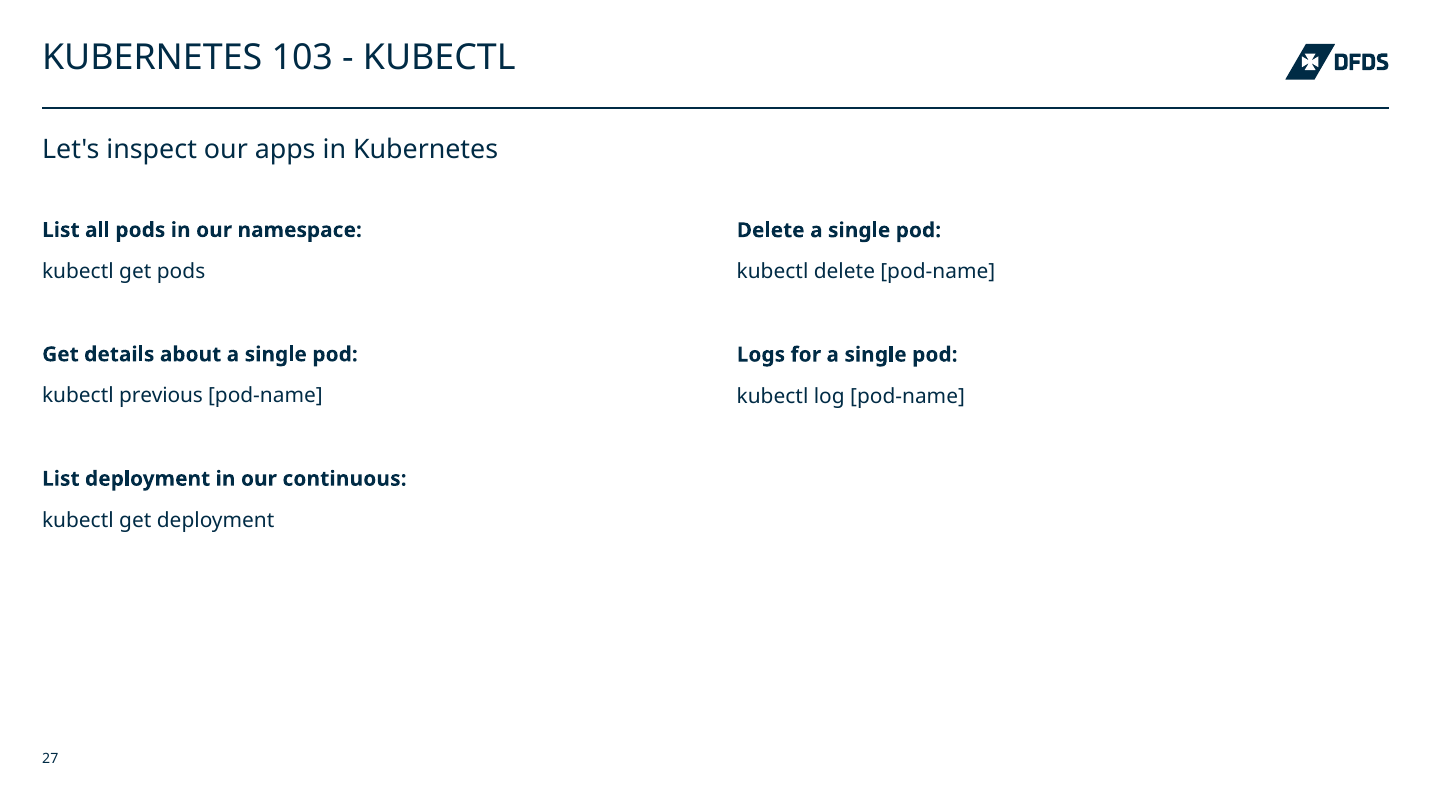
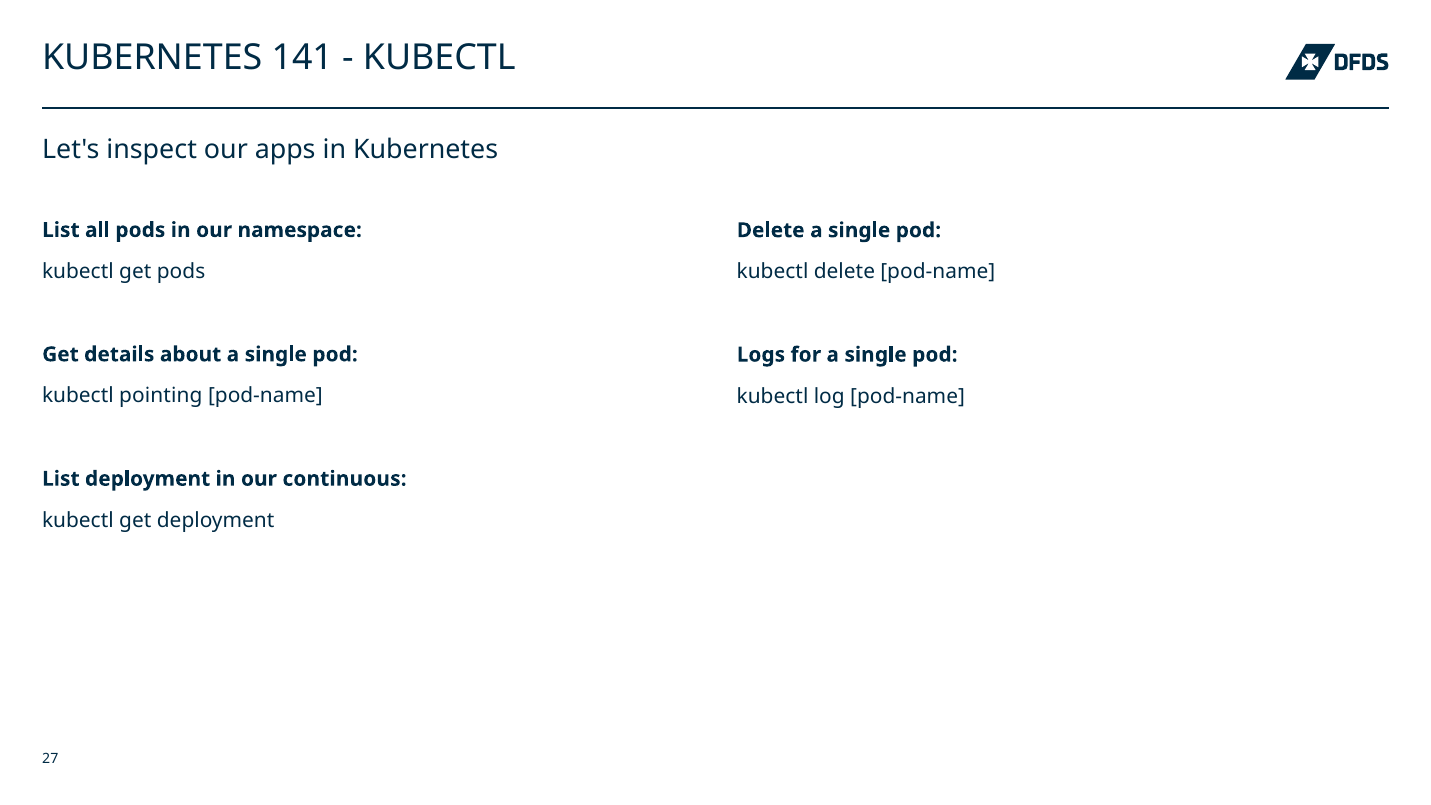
103: 103 -> 141 (302, 58)
previous: previous -> pointing (161, 396)
